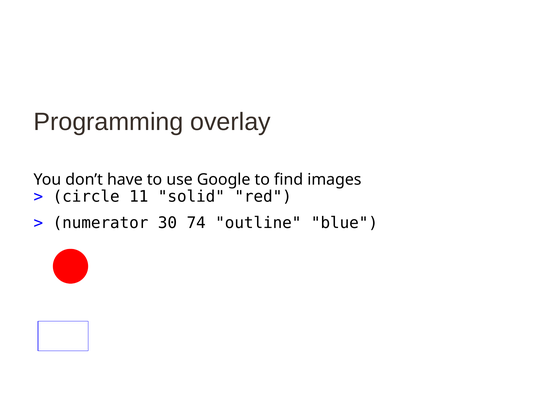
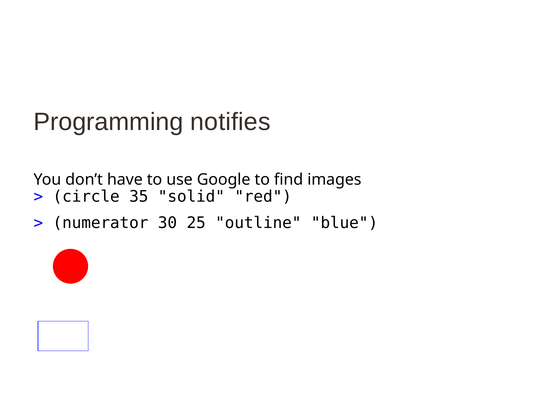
overlay: overlay -> notifies (230, 122)
11: 11 -> 35 (139, 197)
74: 74 -> 25 (196, 223)
